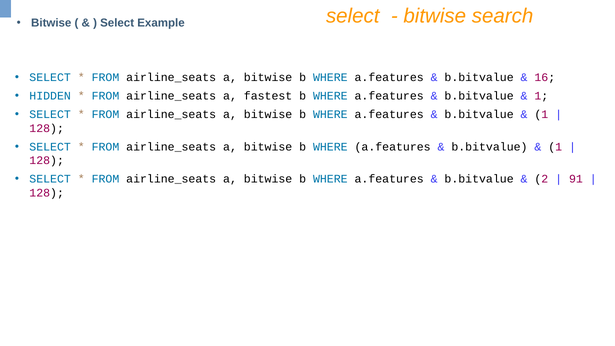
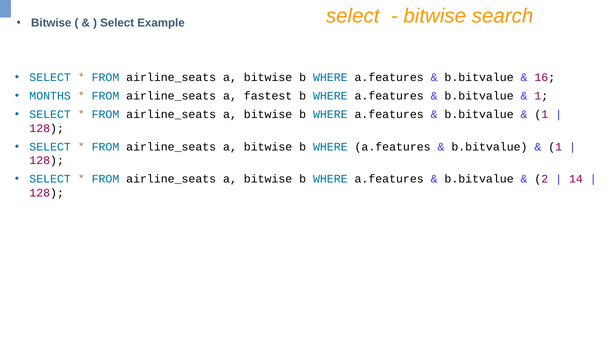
HIDDEN: HIDDEN -> MONTHS (50, 96)
91: 91 -> 14 (576, 179)
